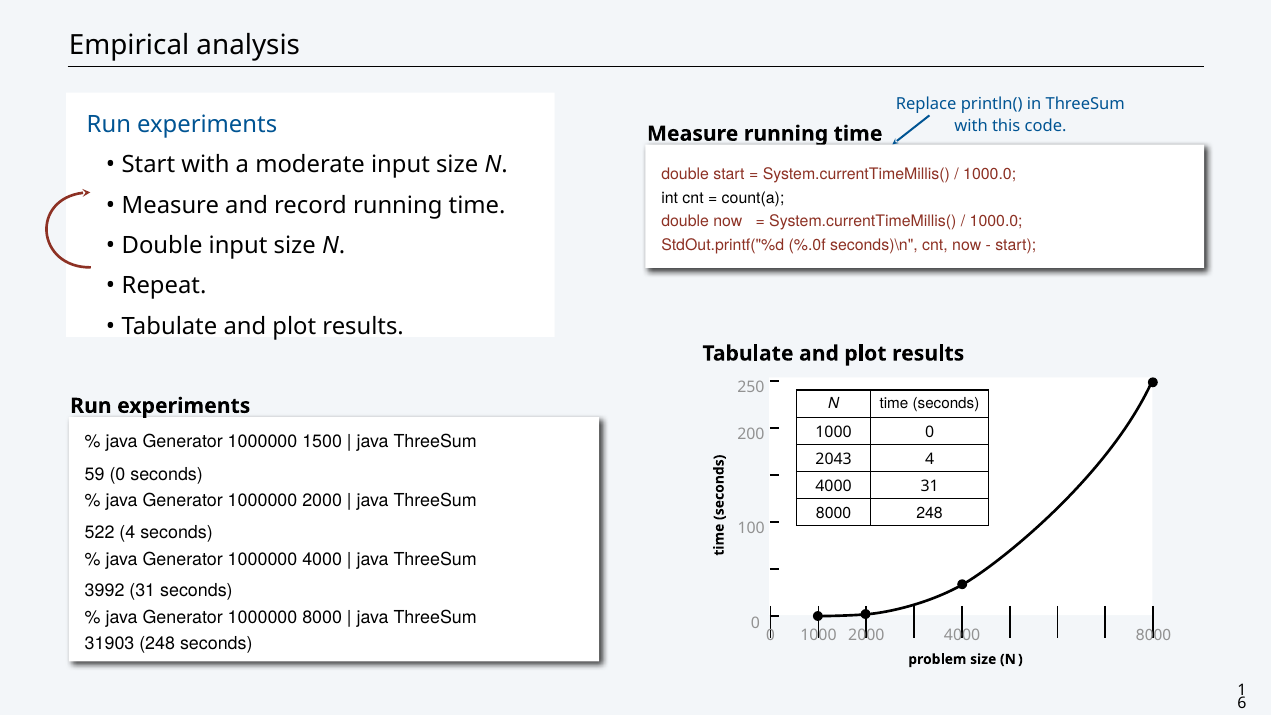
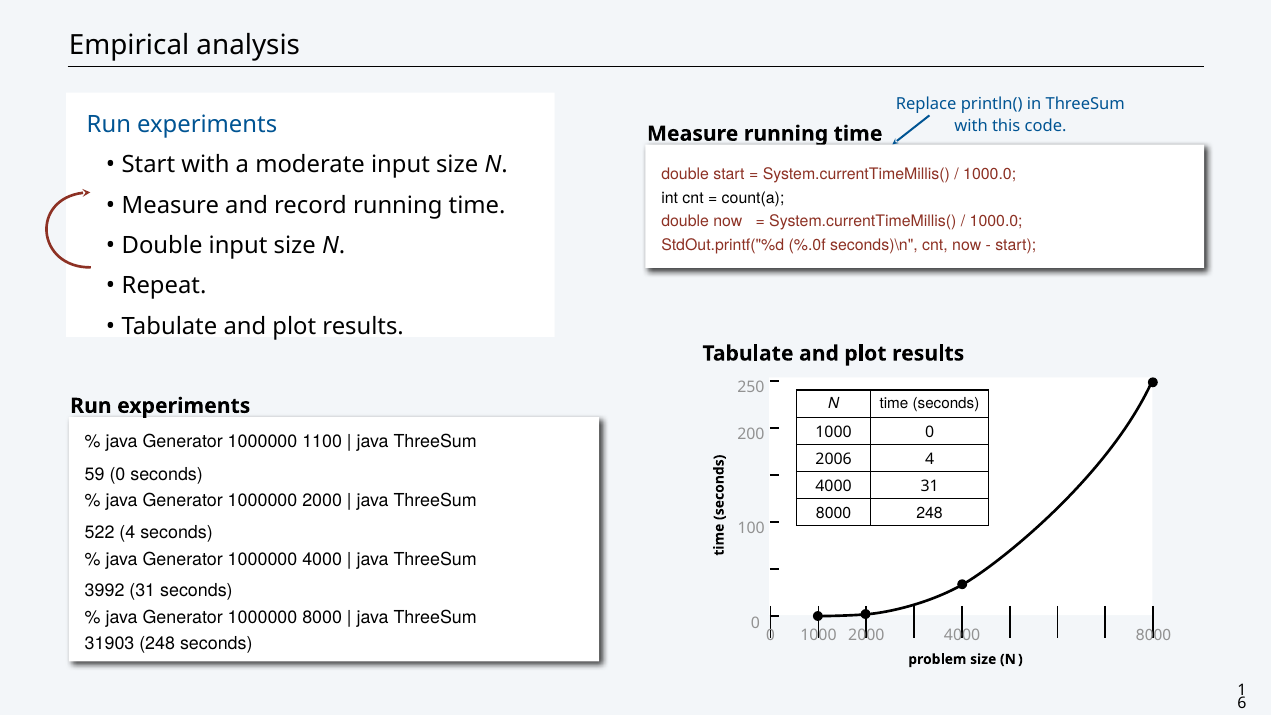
1500: 1500 -> 1100 (322, 442)
2043: 2043 -> 2006 (834, 459)
